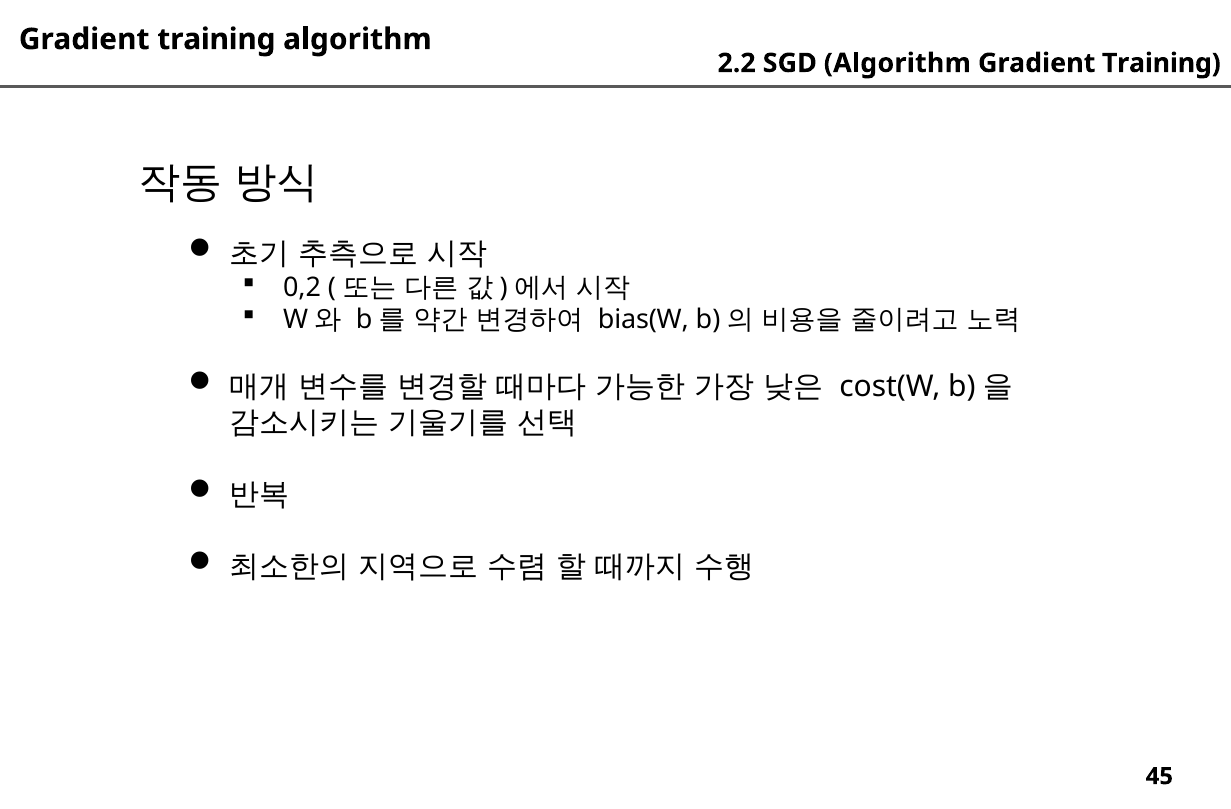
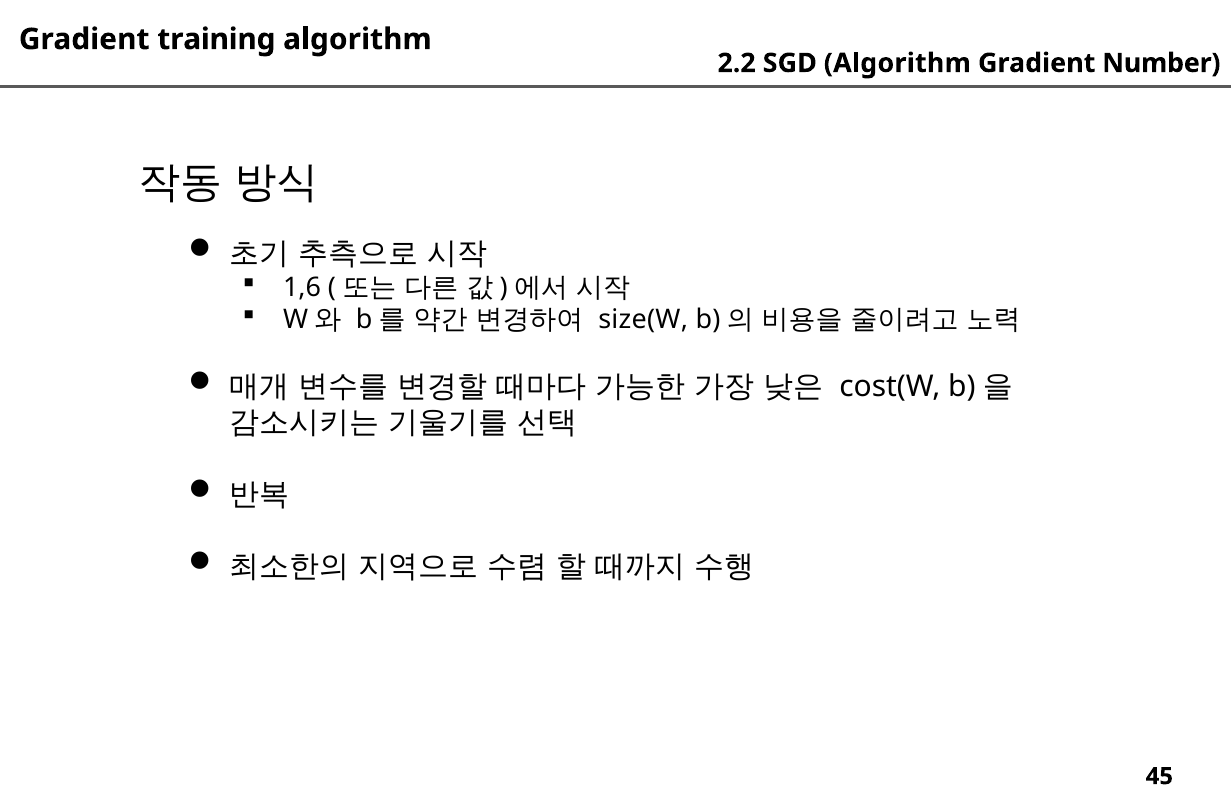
Training: Training -> Number (1161, 63)
0,2: 0,2 -> 1,6 (302, 287)
bias(W: bias(W -> size(W (643, 320)
